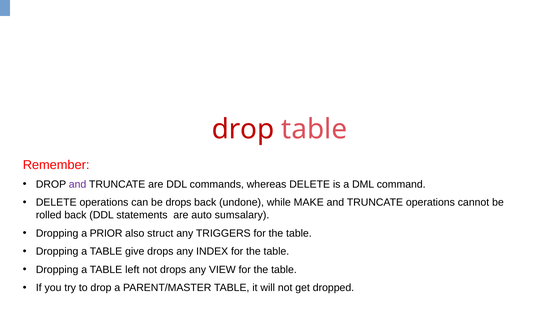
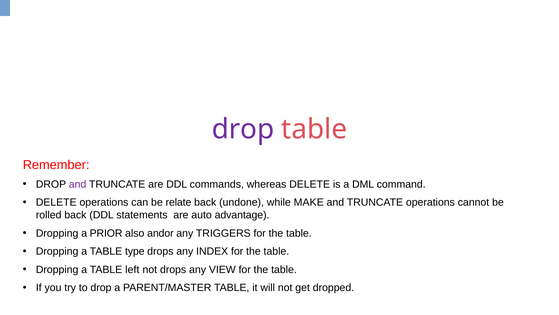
drop colour: red -> purple (243, 129)
be drops: drops -> relate (178, 202)
sumsalary: sumsalary -> advantage (242, 215)
struct: struct -> andor (160, 233)
give: give -> type (135, 251)
